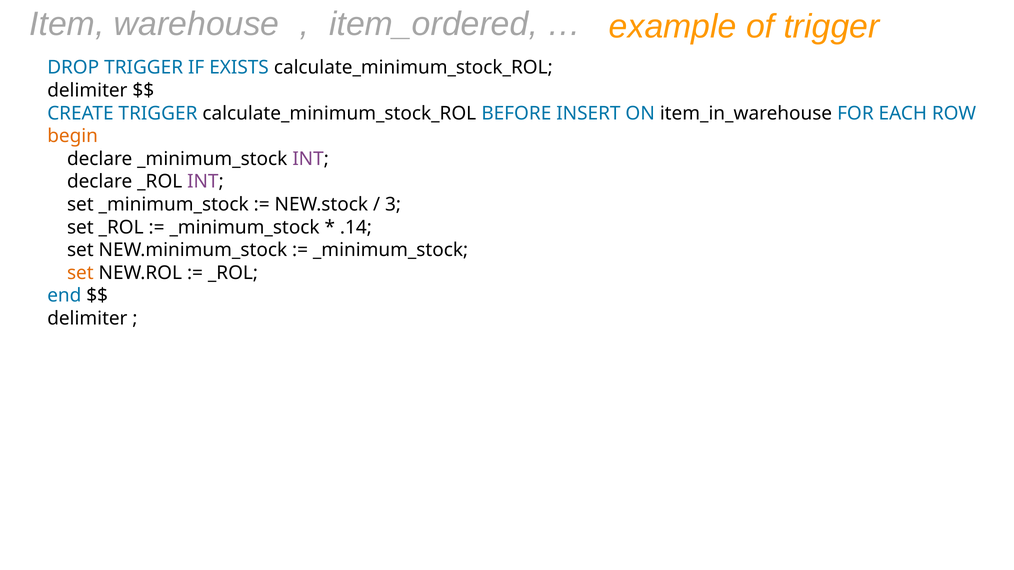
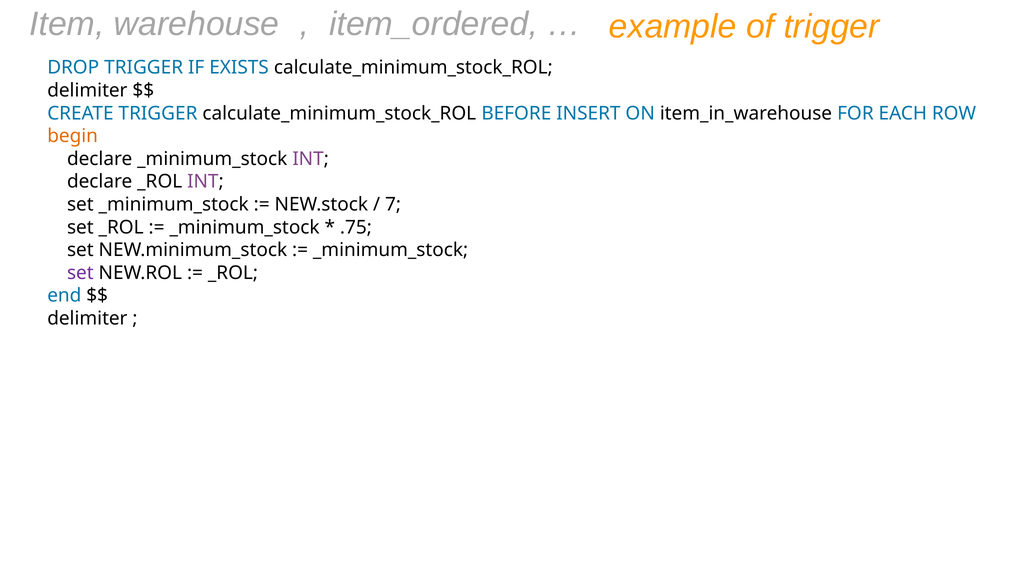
3: 3 -> 7 (393, 205)
.14: .14 -> .75 (356, 227)
set colour: orange -> purple (80, 273)
